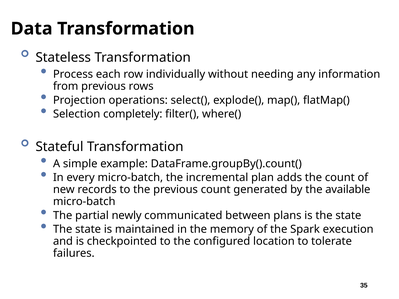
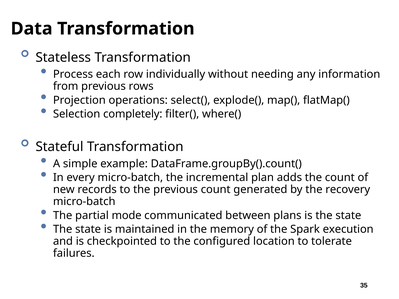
available: available -> recovery (348, 190)
newly: newly -> mode (127, 216)
